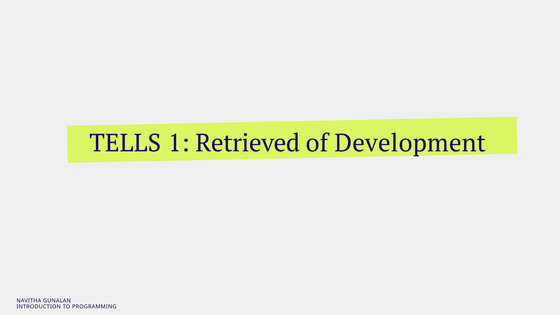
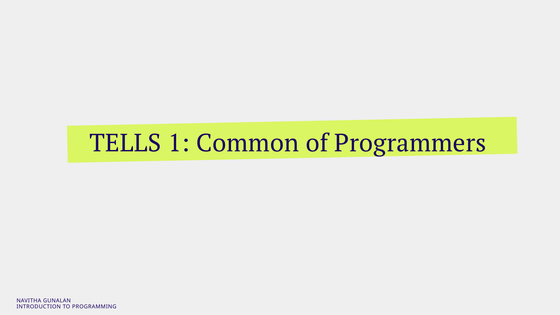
Retrieved: Retrieved -> Common (248, 143)
Development: Development -> Programmers (410, 143)
